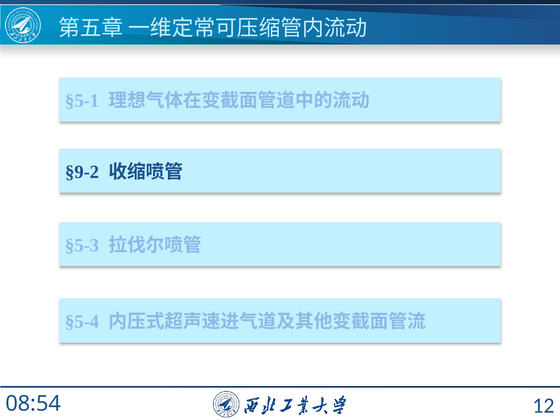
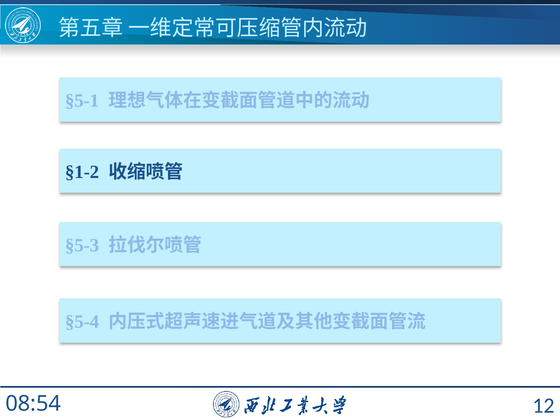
§9-2: §9-2 -> §1-2 (82, 172)
